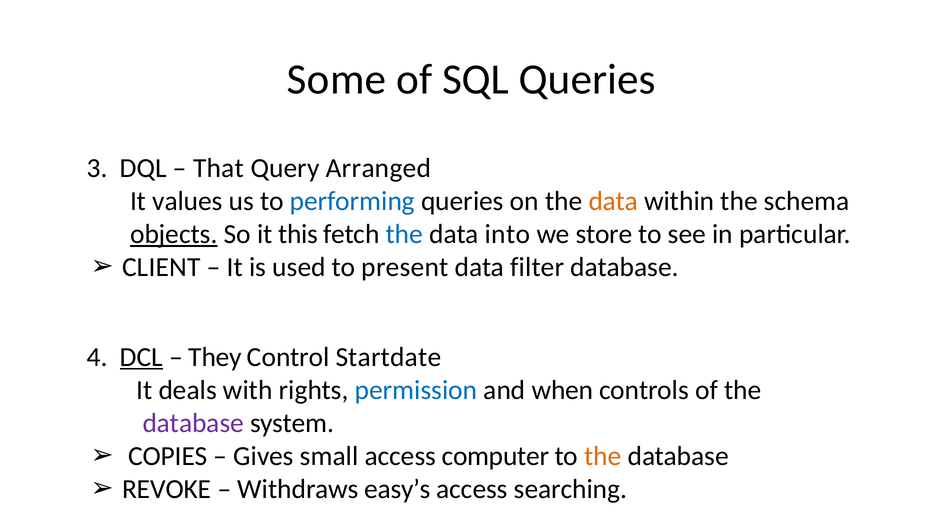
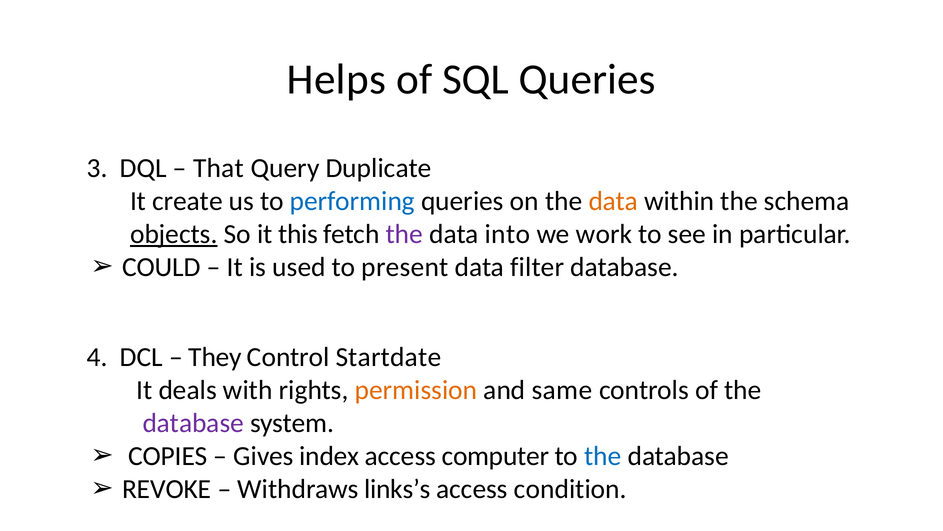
Some: Some -> Helps (337, 79)
Arranged: Arranged -> Duplicate (379, 168)
values: values -> create (187, 201)
the colour: blue -> purple (404, 234)
store: store -> work (604, 234)
CLIENT: CLIENT -> COULD (161, 267)
DCL underline: present -> none (141, 357)
permission colour: blue -> orange (416, 390)
when: when -> same (562, 390)
small: small -> index (329, 456)
the colour: orange -> blue (603, 456)
easy’s: easy’s -> links’s (397, 489)
searching: searching -> condition (570, 489)
